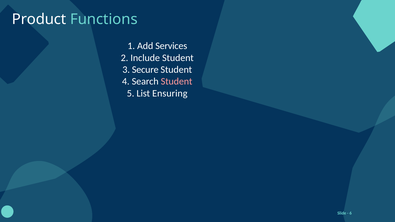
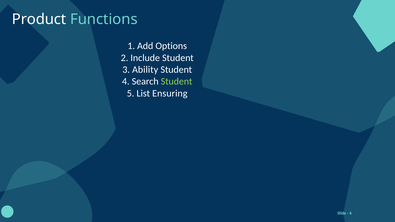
Services: Services -> Options (171, 46)
Secure: Secure -> Ability (145, 70)
Student colour: pink -> light green (177, 82)
